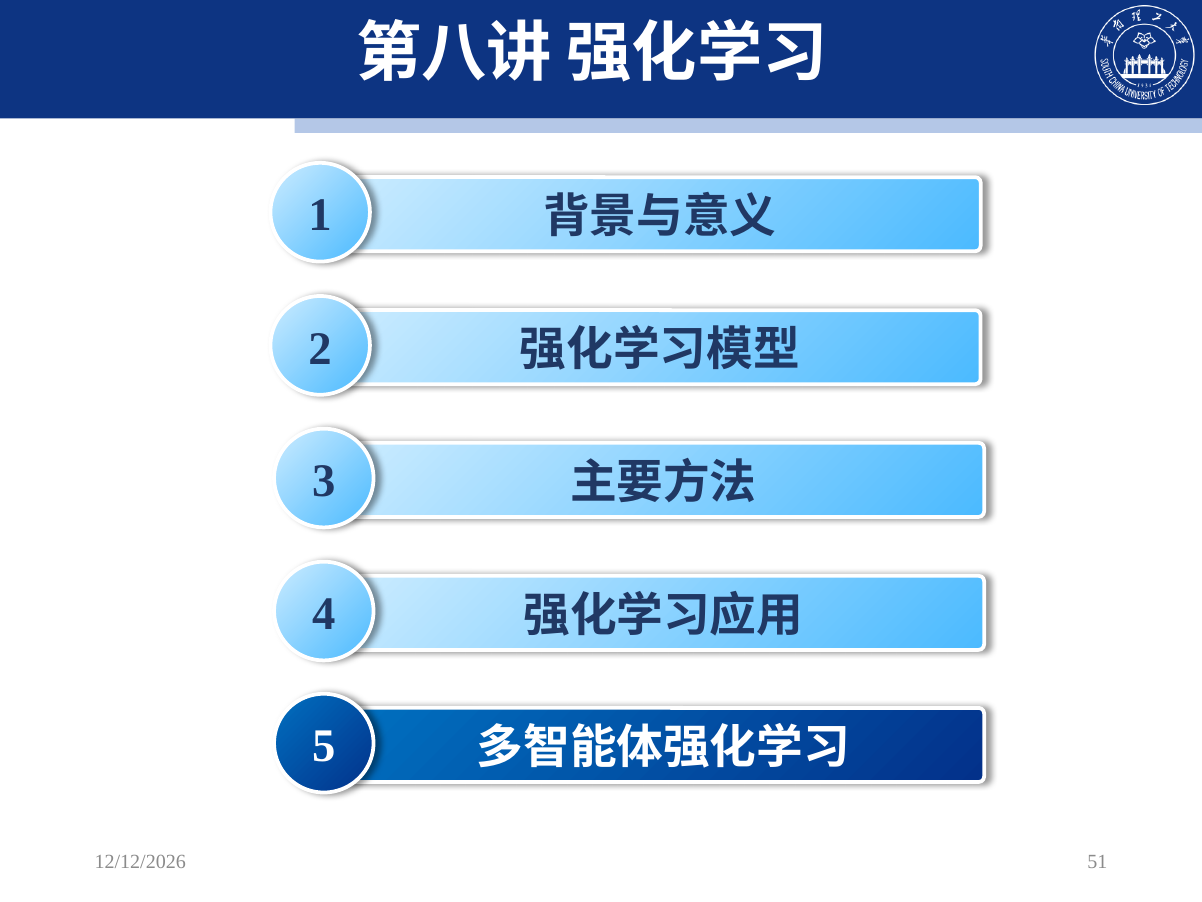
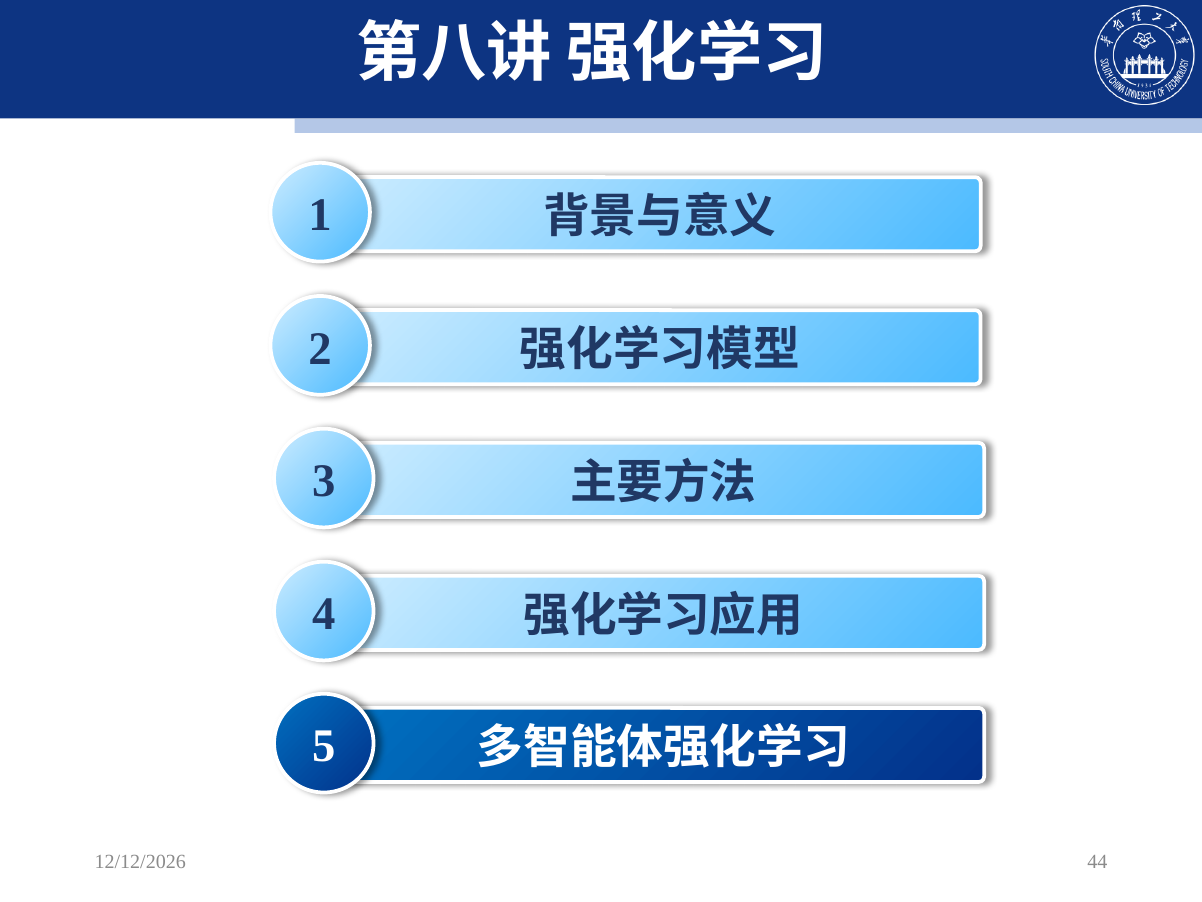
51: 51 -> 44 (1097, 861)
